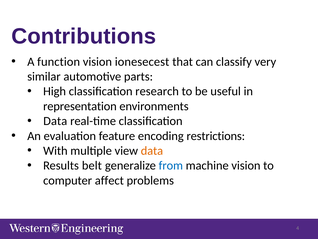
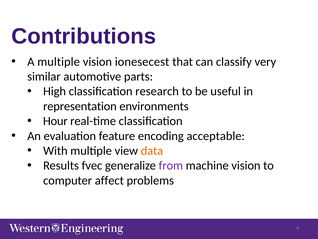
A function: function -> multiple (59, 62)
Data: Data -> Hour (55, 121)
restrictions: restrictions -> acceptable (216, 136)
belt: belt -> fvec (92, 165)
from colour: blue -> purple (171, 165)
